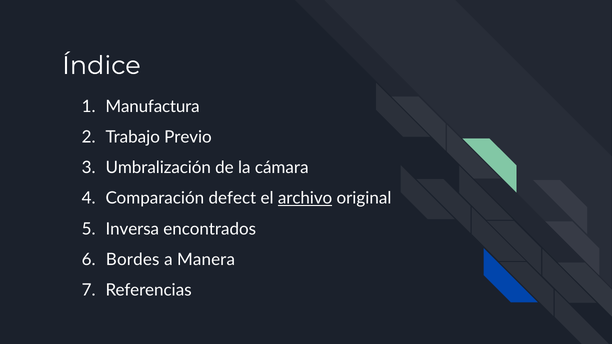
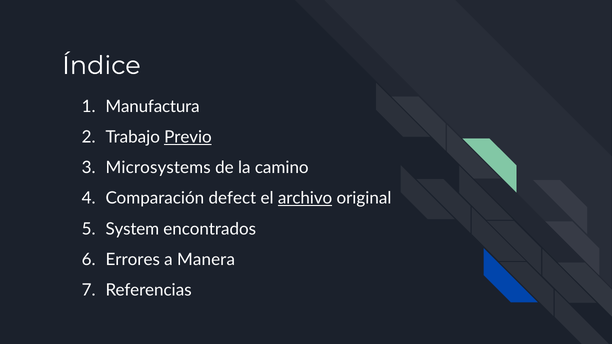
Previo underline: none -> present (188, 137)
Umbralización: Umbralización -> Microsystems (158, 168)
cámara: cámara -> camino (282, 168)
Inversa: Inversa -> System (132, 229)
Bordes: Bordes -> Errores (133, 260)
